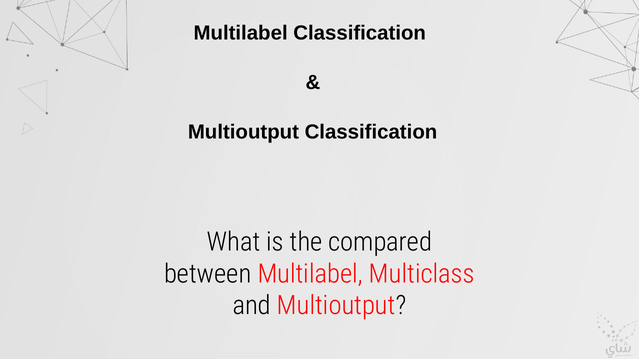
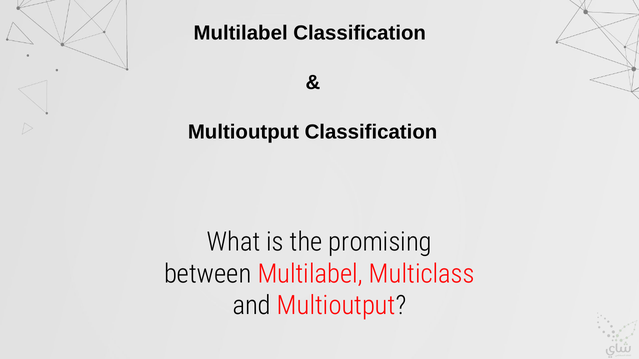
compared: compared -> promising (380, 242)
